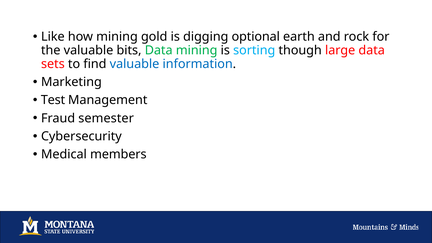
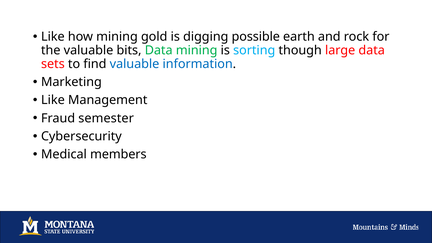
optional: optional -> possible (256, 37)
Test: Test -> Like (53, 100)
